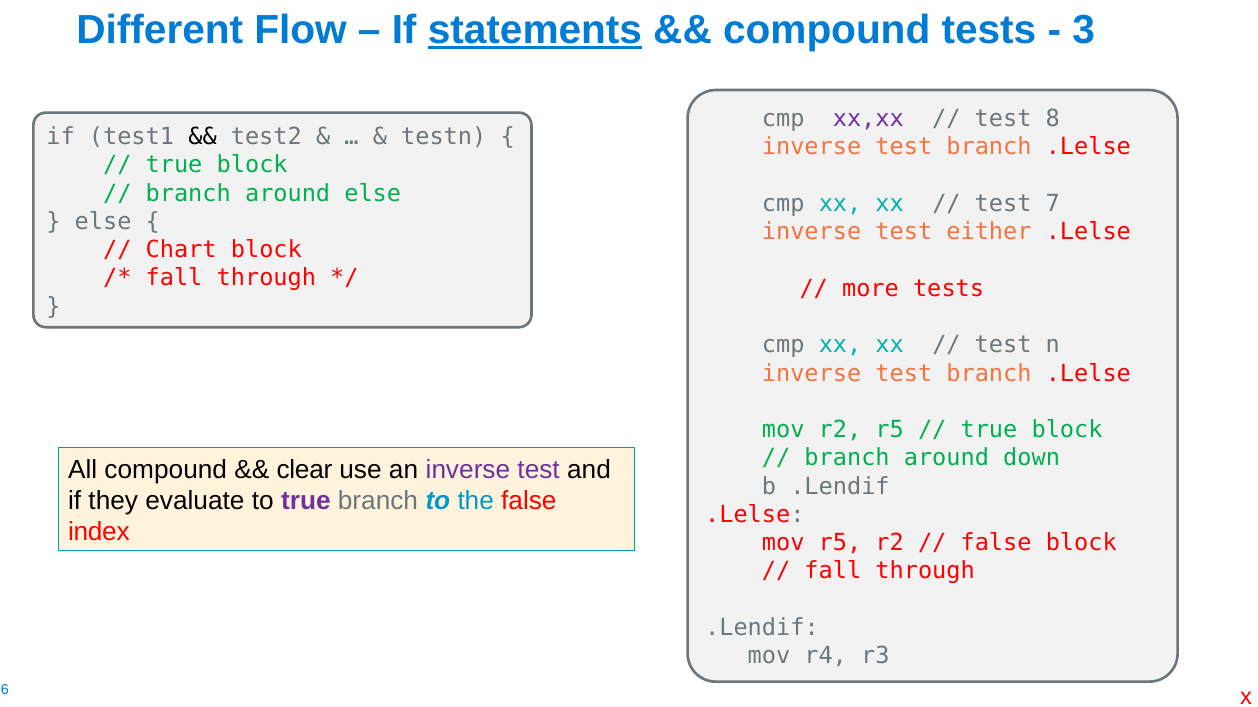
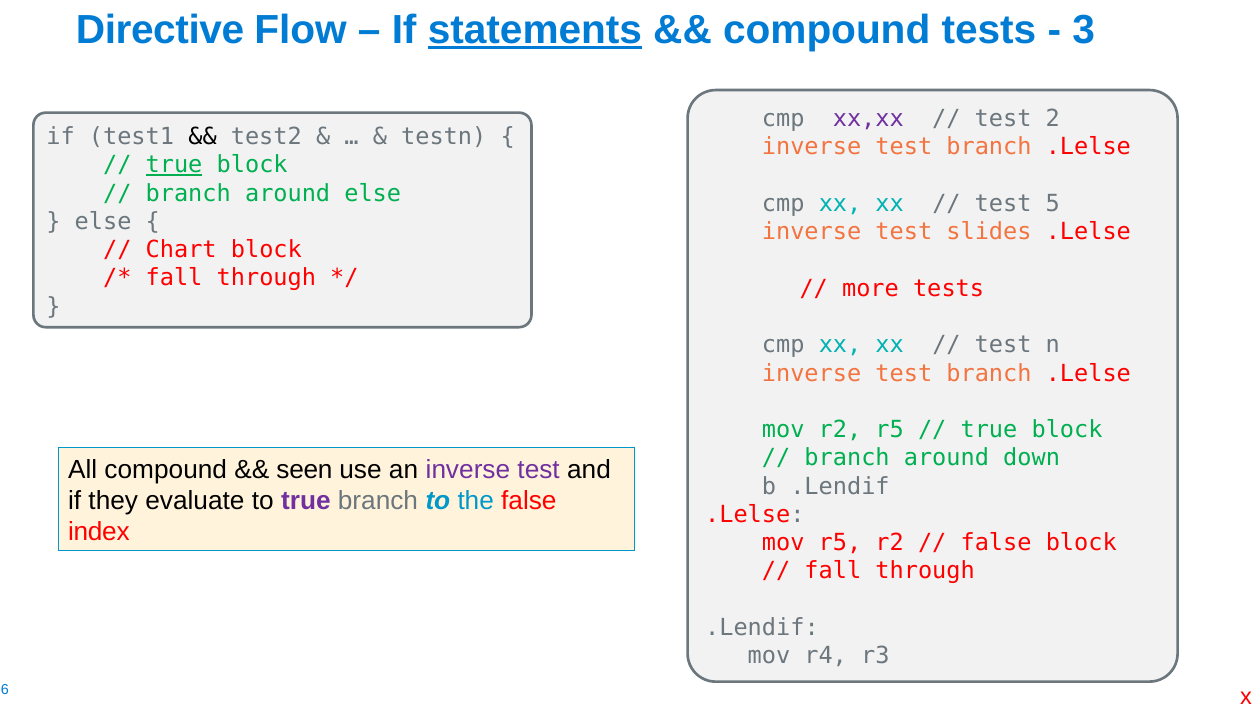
Different: Different -> Directive (160, 30)
8: 8 -> 2 (1053, 119)
true underline: none -> present (174, 165)
7: 7 -> 5 (1053, 204)
either: either -> slides (989, 232)
clear: clear -> seen (304, 470)
